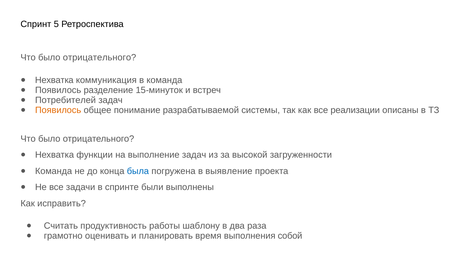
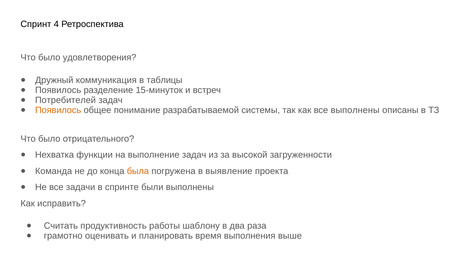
5: 5 -> 4 (56, 24)
отрицательного: отрицательного -> удовлетворения (100, 58)
Нехватка: Нехватка -> Дружный (54, 80)
в команда: команда -> таблицы (164, 80)
все реализации: реализации -> выполнены (355, 110)
была colour: blue -> orange (138, 171)
собой: собой -> выше (290, 236)
